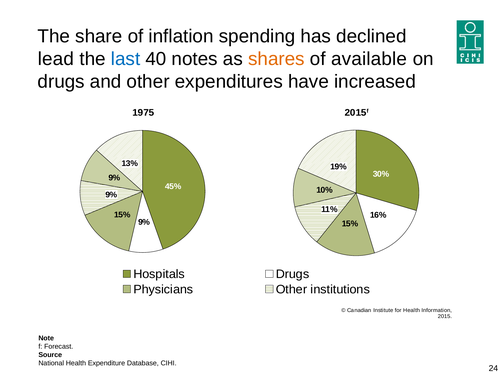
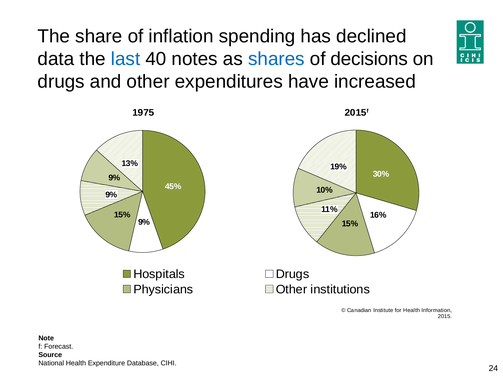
lead: lead -> data (56, 59)
shares colour: orange -> blue (276, 59)
available: available -> decisions (369, 59)
